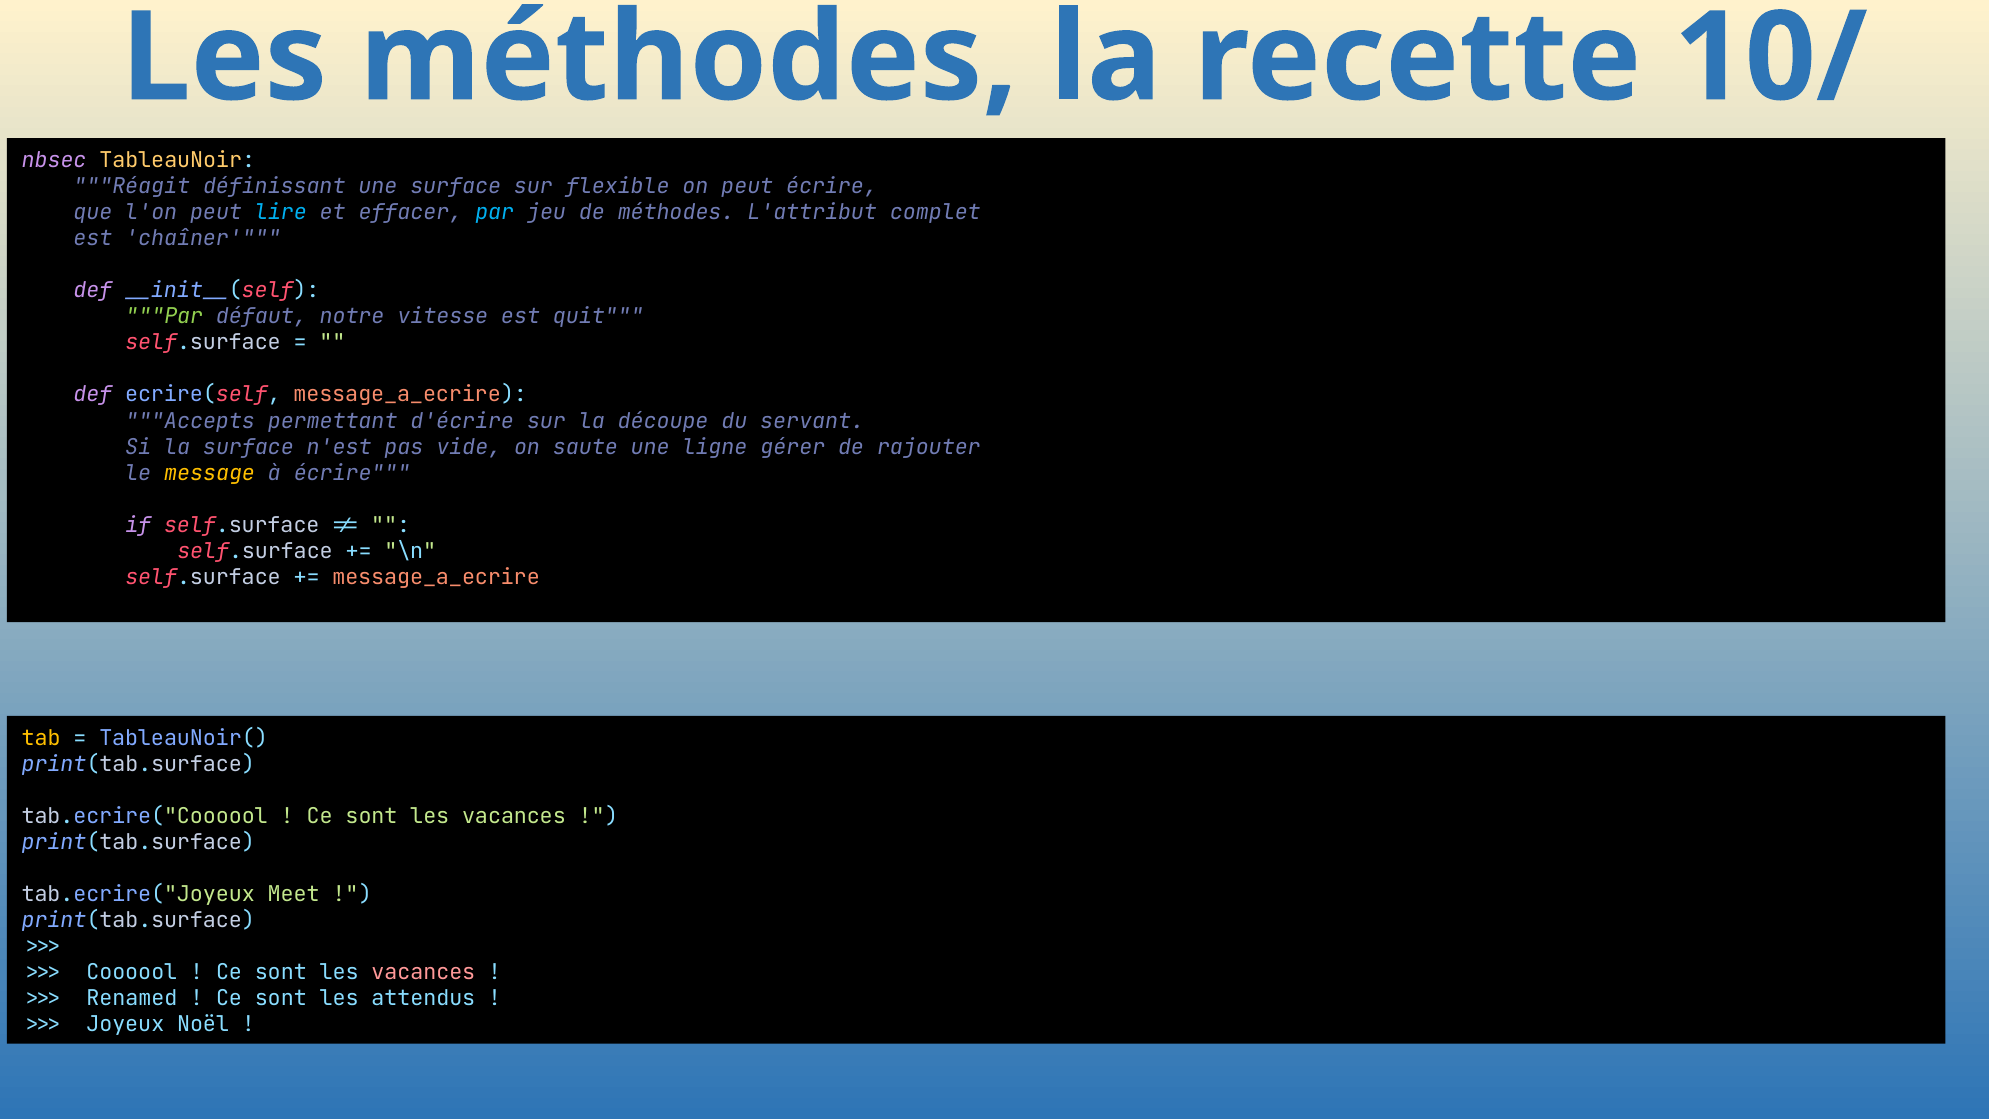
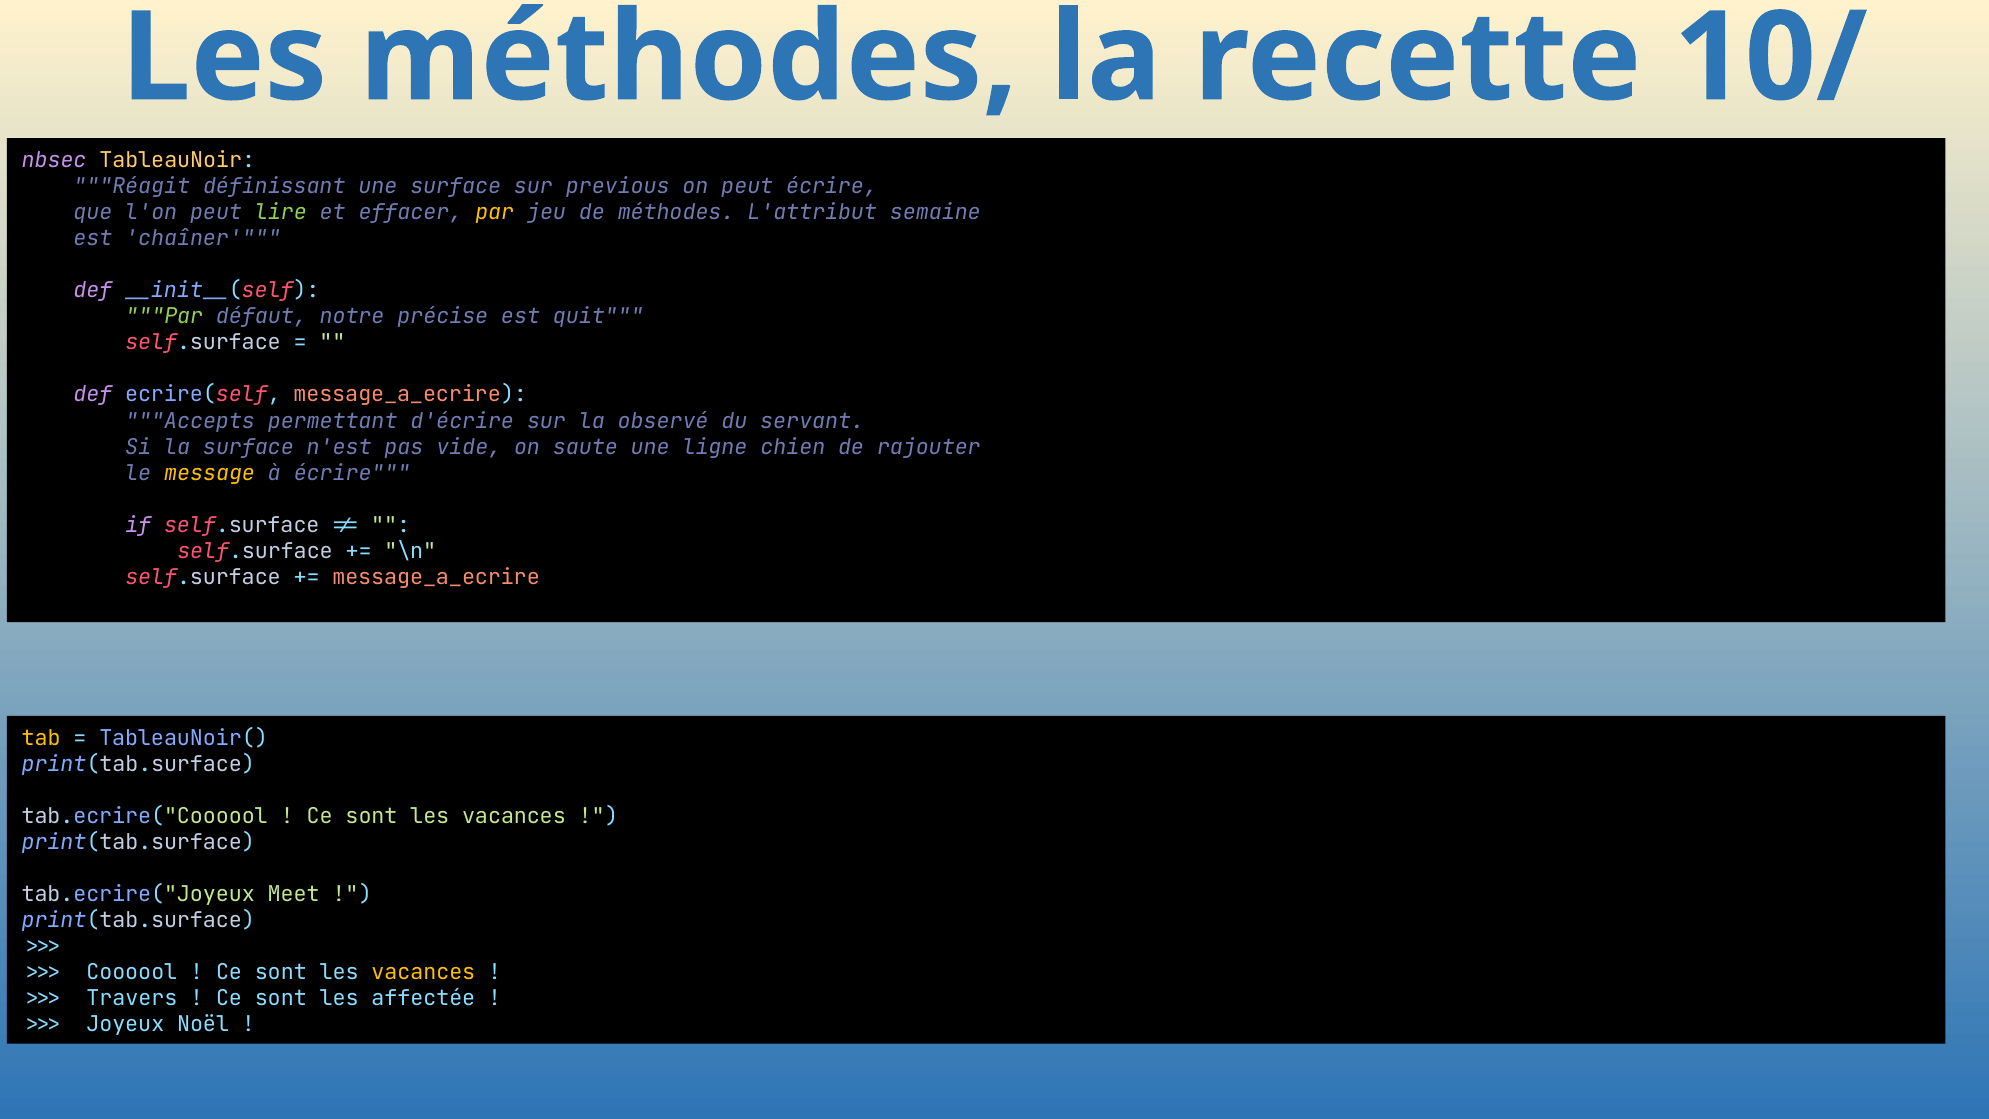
flexible: flexible -> previous (618, 186)
lire colour: light blue -> light green (281, 212)
par colour: light blue -> yellow (495, 212)
complet: complet -> semaine (935, 212)
vitesse: vitesse -> précise (443, 316)
découpe: découpe -> observé (663, 421)
gérer: gérer -> chien (793, 447)
vacances colour: pink -> yellow (423, 972)
Renamed: Renamed -> Travers (132, 998)
attendus: attendus -> affectée (423, 998)
